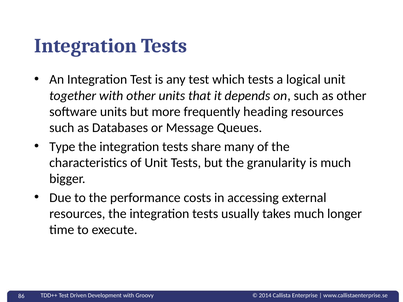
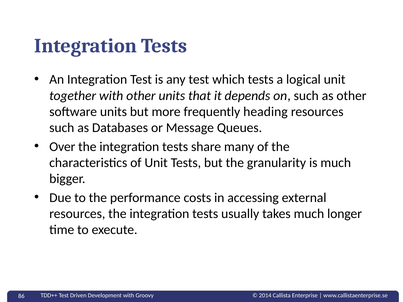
Type: Type -> Over (62, 147)
